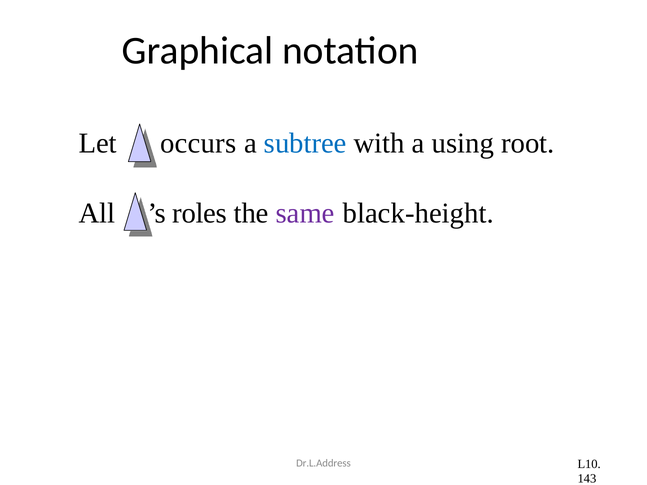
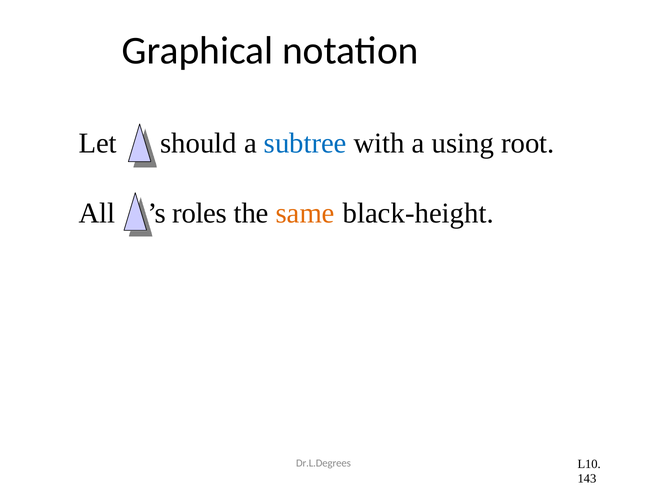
occurs: occurs -> should (198, 143)
same colour: purple -> orange (305, 214)
Dr.L.Address: Dr.L.Address -> Dr.L.Degrees (323, 463)
